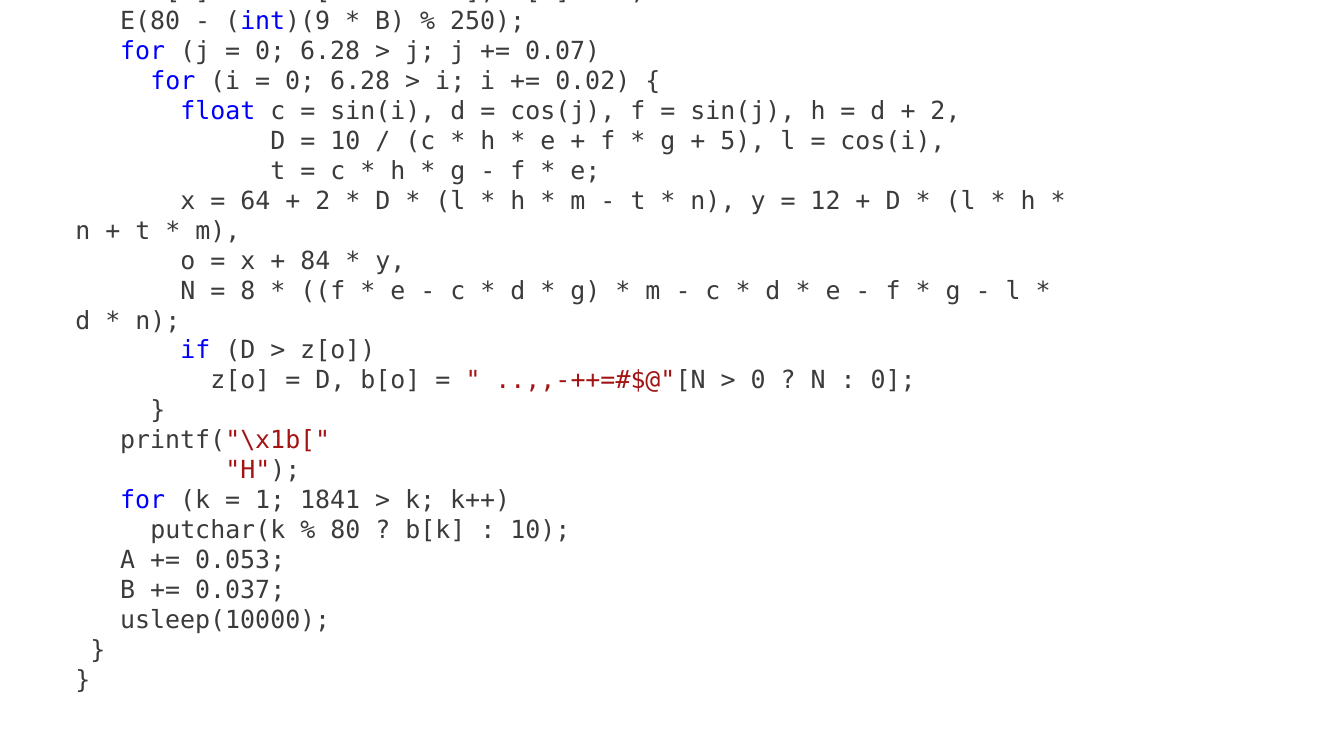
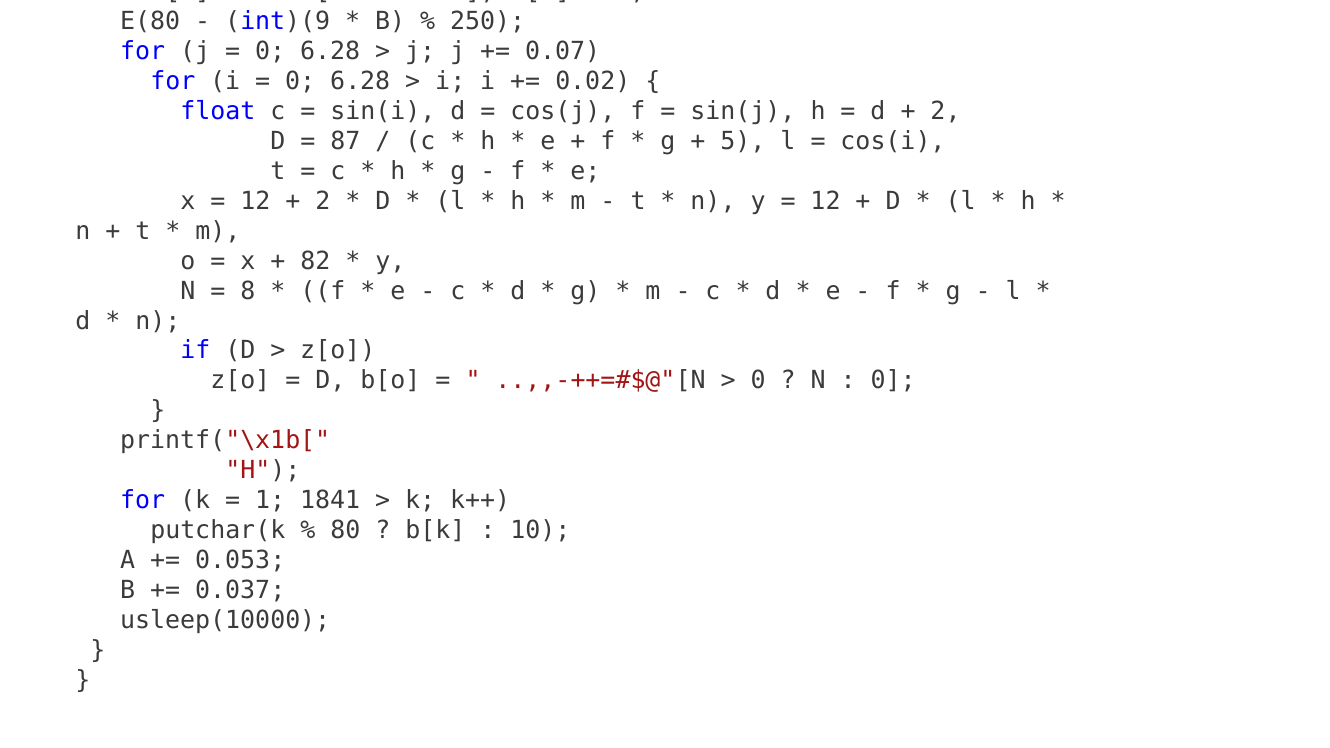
10: 10 -> 87 (345, 141)
64: 64 -> 12 (255, 201)
84: 84 -> 82 (315, 261)
